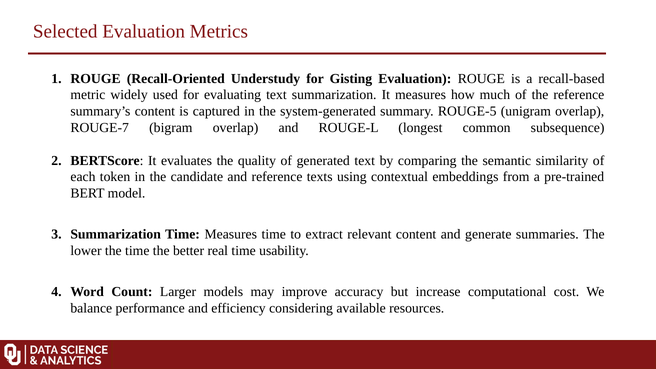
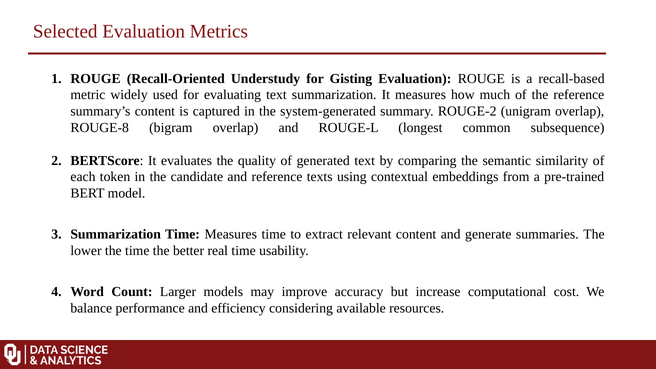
ROUGE-5: ROUGE-5 -> ROUGE-2 (467, 111)
ROUGE-7: ROUGE-7 -> ROUGE-8 (100, 128)
